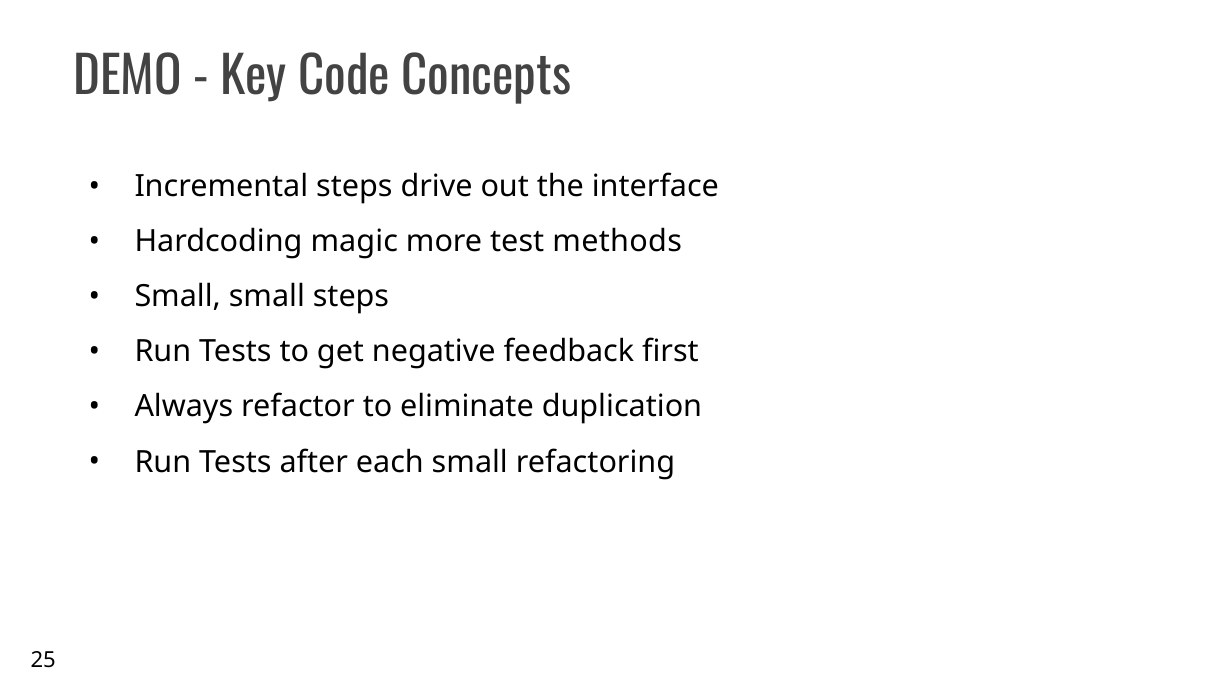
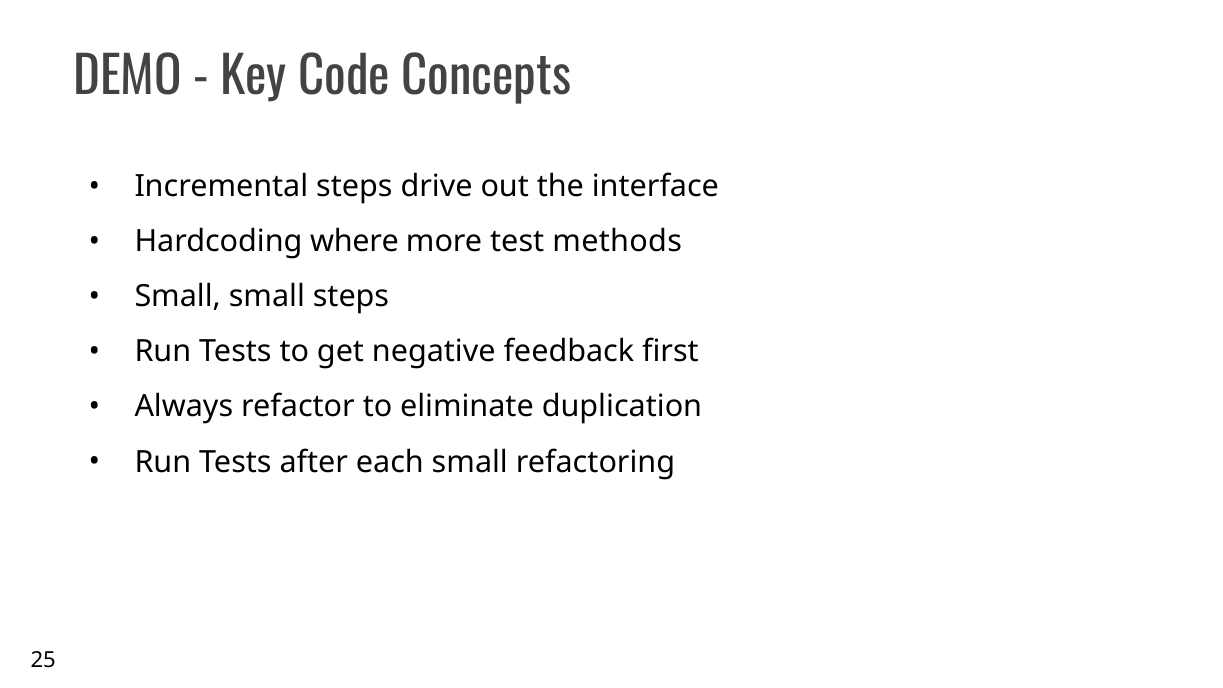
magic: magic -> where (354, 242)
